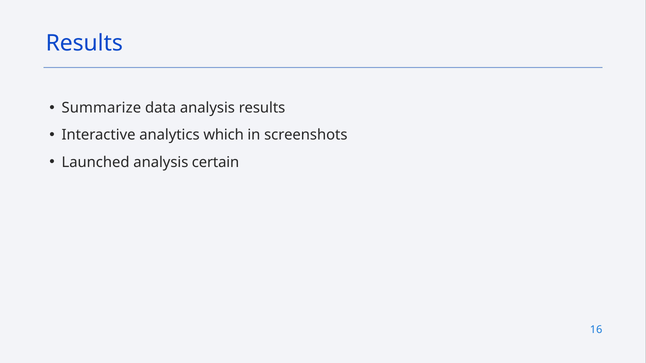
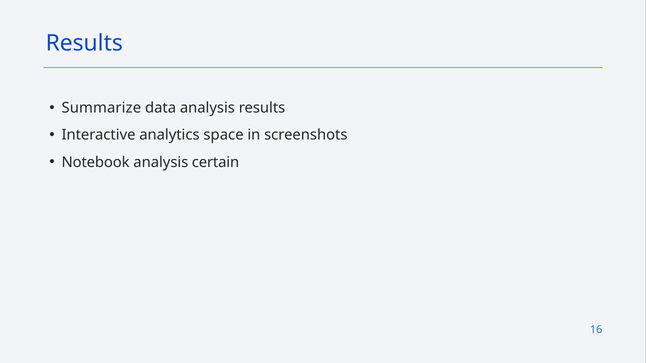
which: which -> space (224, 135)
Launched: Launched -> Notebook (96, 162)
